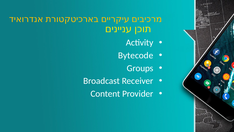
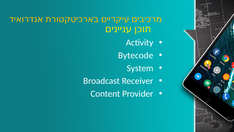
Groups: Groups -> System (140, 68)
